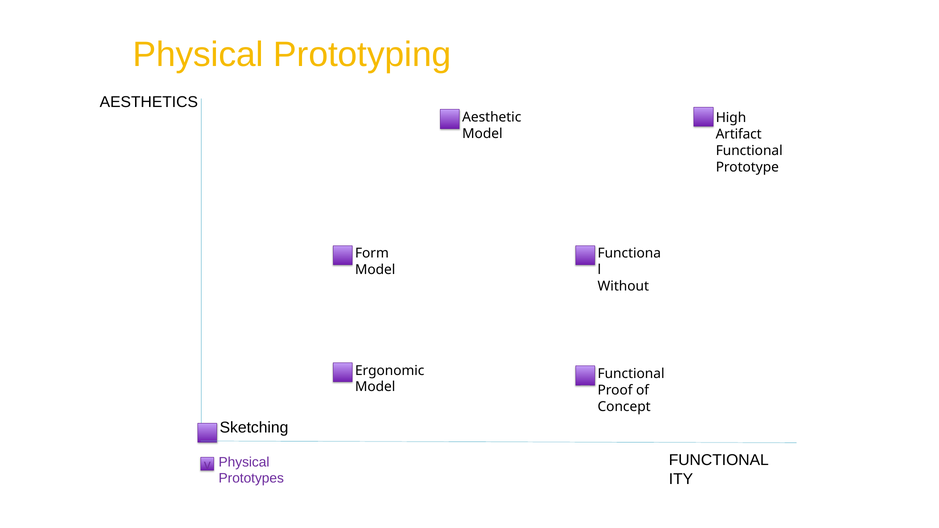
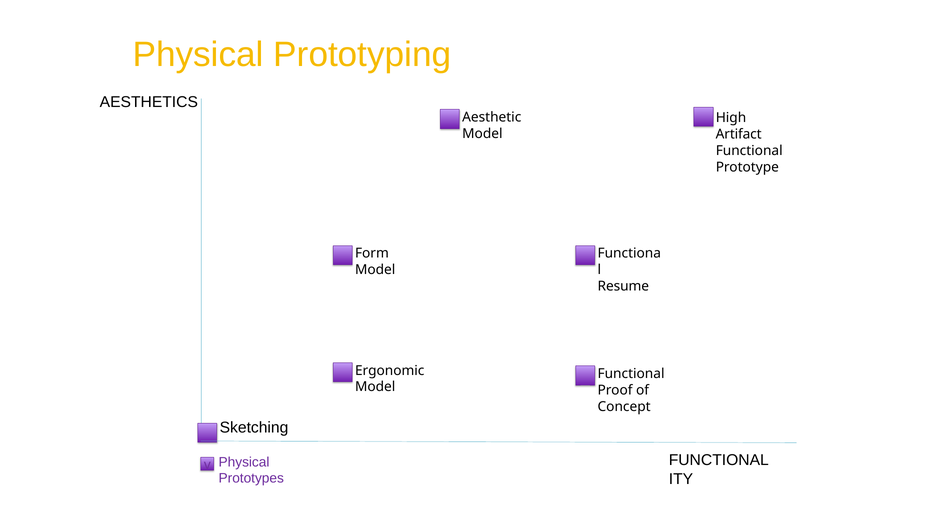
Without: Without -> Resume (623, 286)
